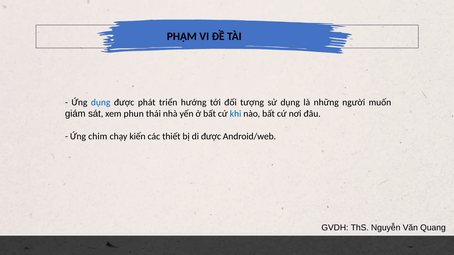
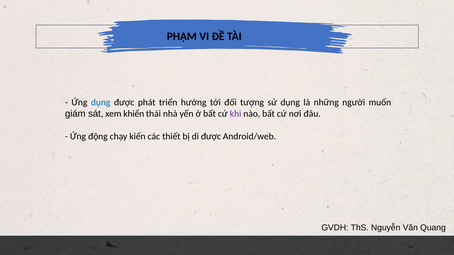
phun: phun -> khiển (134, 114)
khi colour: blue -> purple (236, 114)
chim: chim -> động (98, 137)
